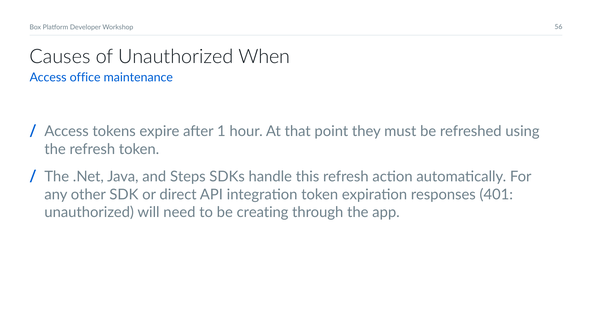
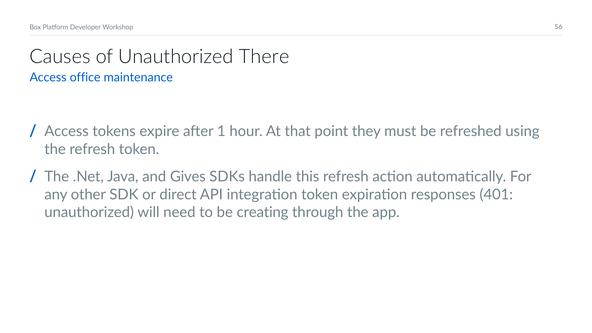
When: When -> There (264, 57)
Steps: Steps -> Gives (188, 177)
